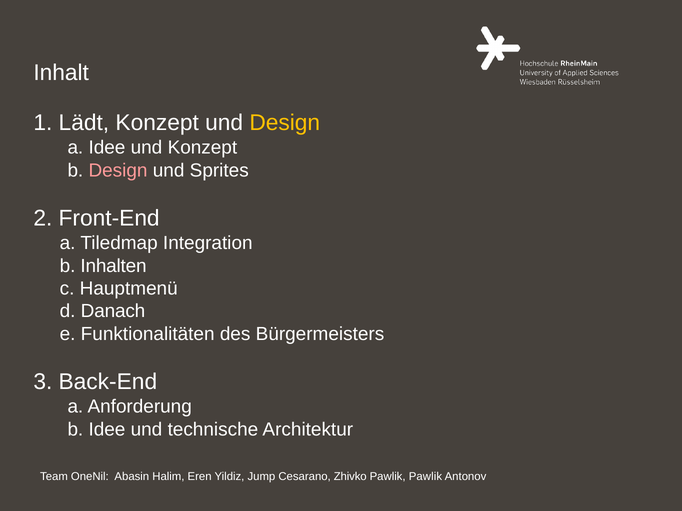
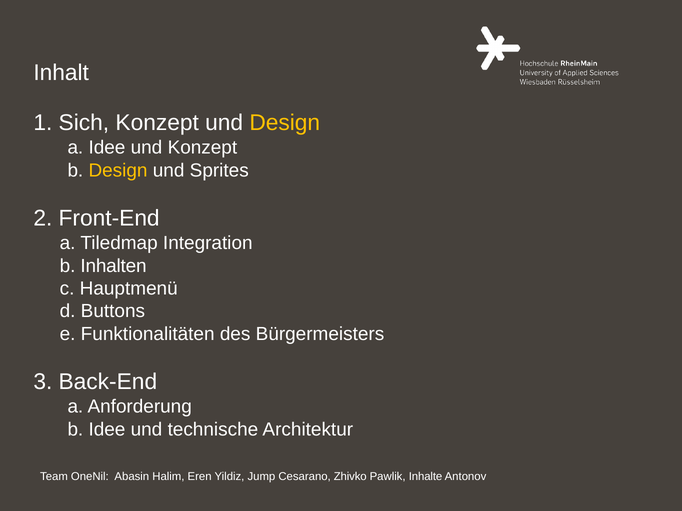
Lädt: Lädt -> Sich (84, 123)
Design colour: pink -> yellow (118, 171)
Danach: Danach -> Buttons (113, 312)
Pawlik Pawlik: Pawlik -> Inhalte (426, 477)
